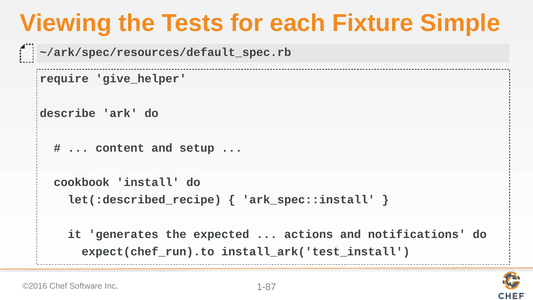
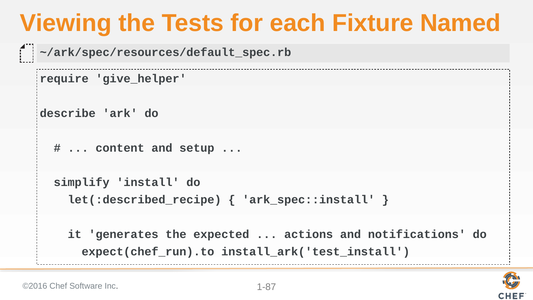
Simple: Simple -> Named (460, 23)
cookbook: cookbook -> simplify (82, 182)
